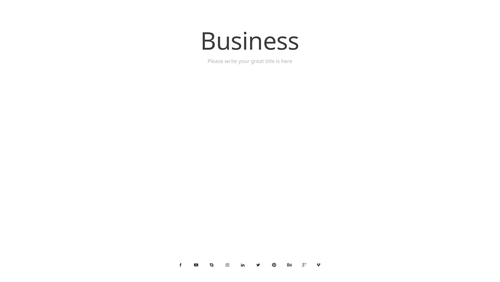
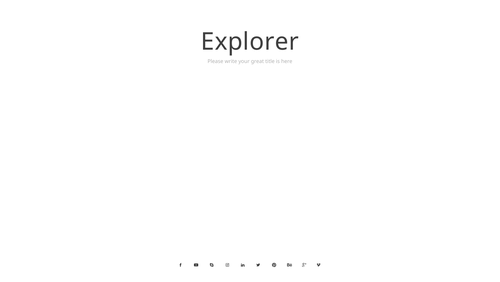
Business: Business -> Explorer (250, 42)
